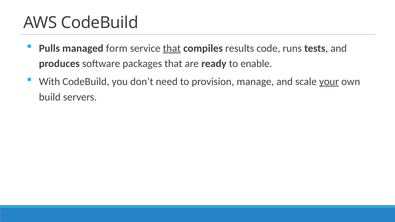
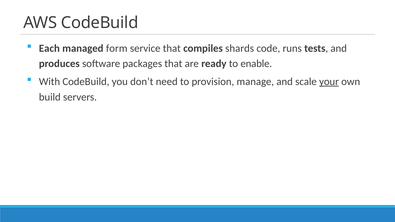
Pulls: Pulls -> Each (49, 48)
that underline: present -> none (172, 48)
results: results -> shards (240, 48)
